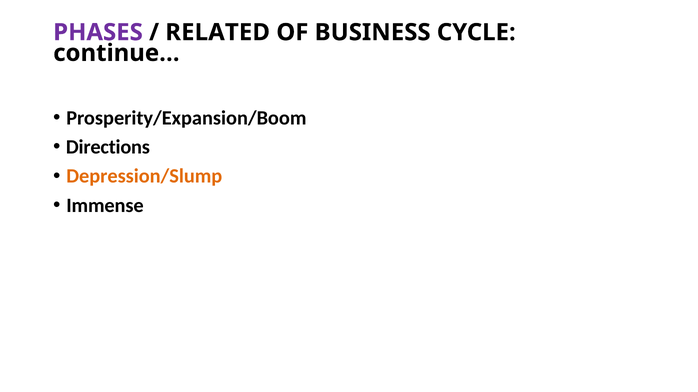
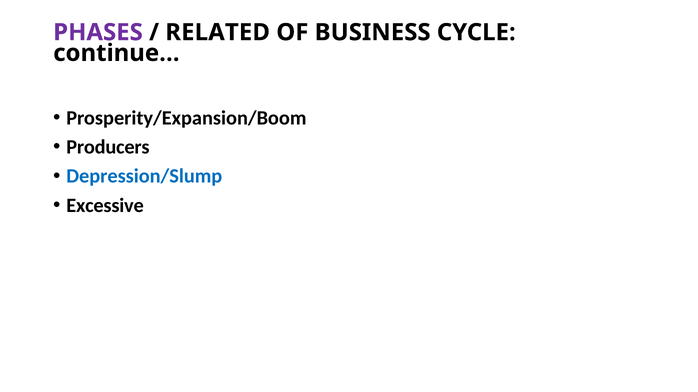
Directions: Directions -> Producers (108, 147)
Depression/Slump colour: orange -> blue (144, 177)
Immense: Immense -> Excessive (105, 206)
